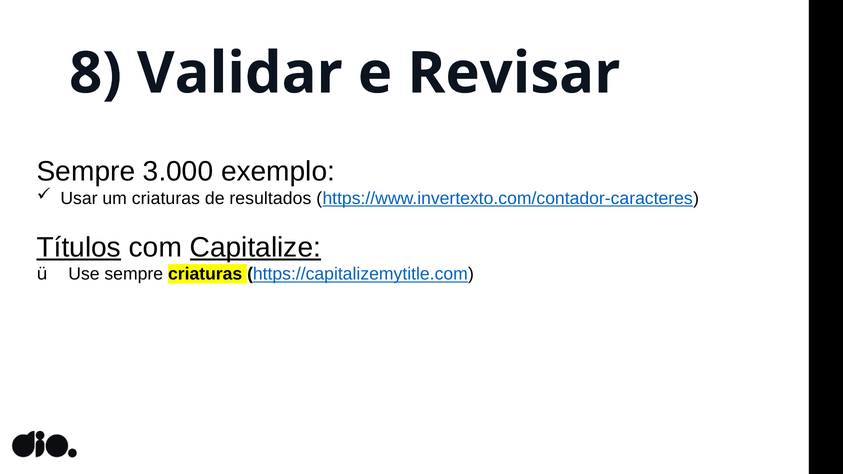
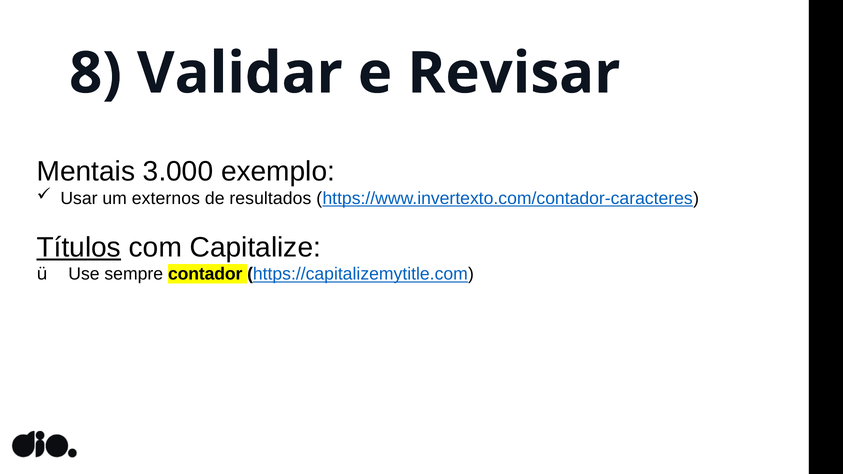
Sempre: Sempre -> Mentais (86, 172)
um criaturas: criaturas -> externos (166, 198)
Capitalize underline: present -> none (255, 248)
sempre criaturas: criaturas -> contador (205, 274)
